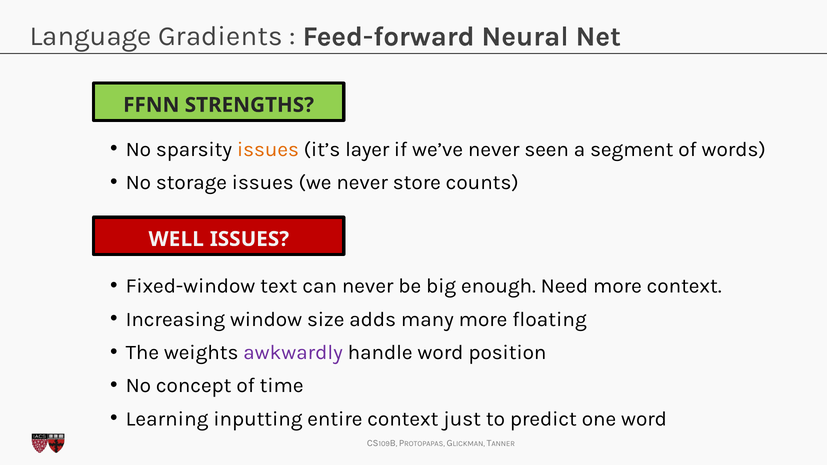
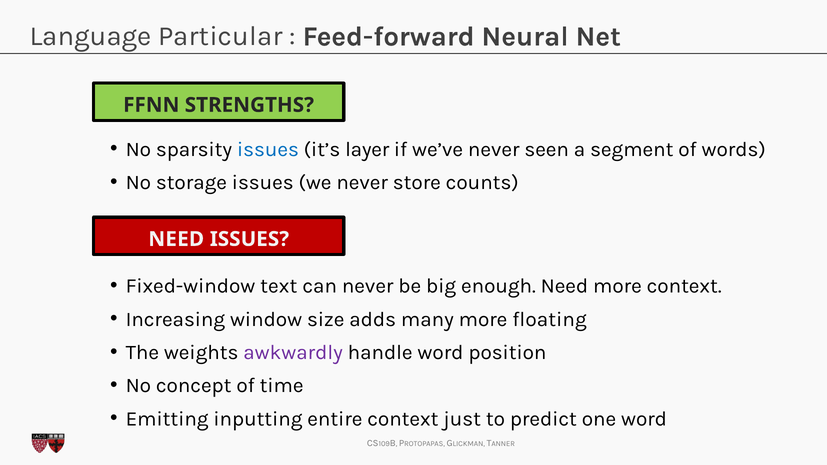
Gradients: Gradients -> Particular (220, 36)
issues colour: orange -> blue (268, 149)
WELL: WELL -> NEED (176, 239)
Learning: Learning -> Emitting (167, 419)
